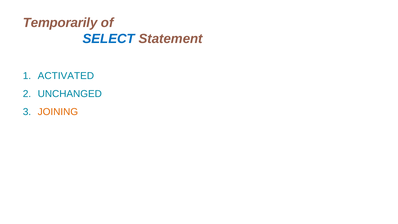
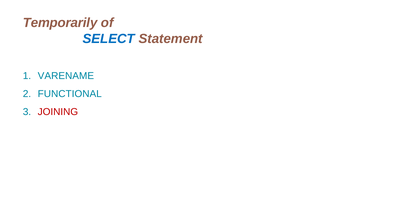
ACTIVATED: ACTIVATED -> VARENAME (66, 76)
UNCHANGED: UNCHANGED -> FUNCTIONAL (70, 94)
JOINING colour: orange -> red (58, 112)
